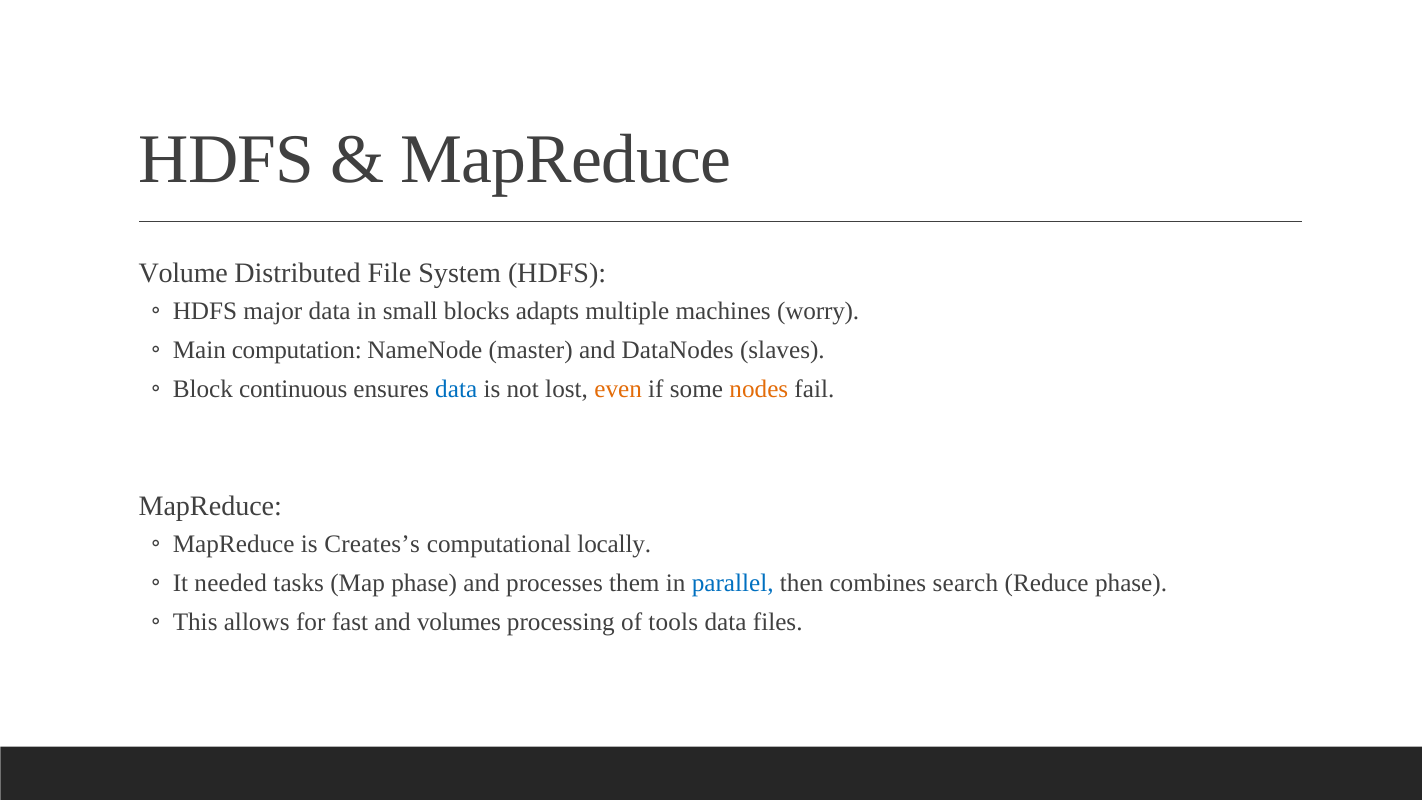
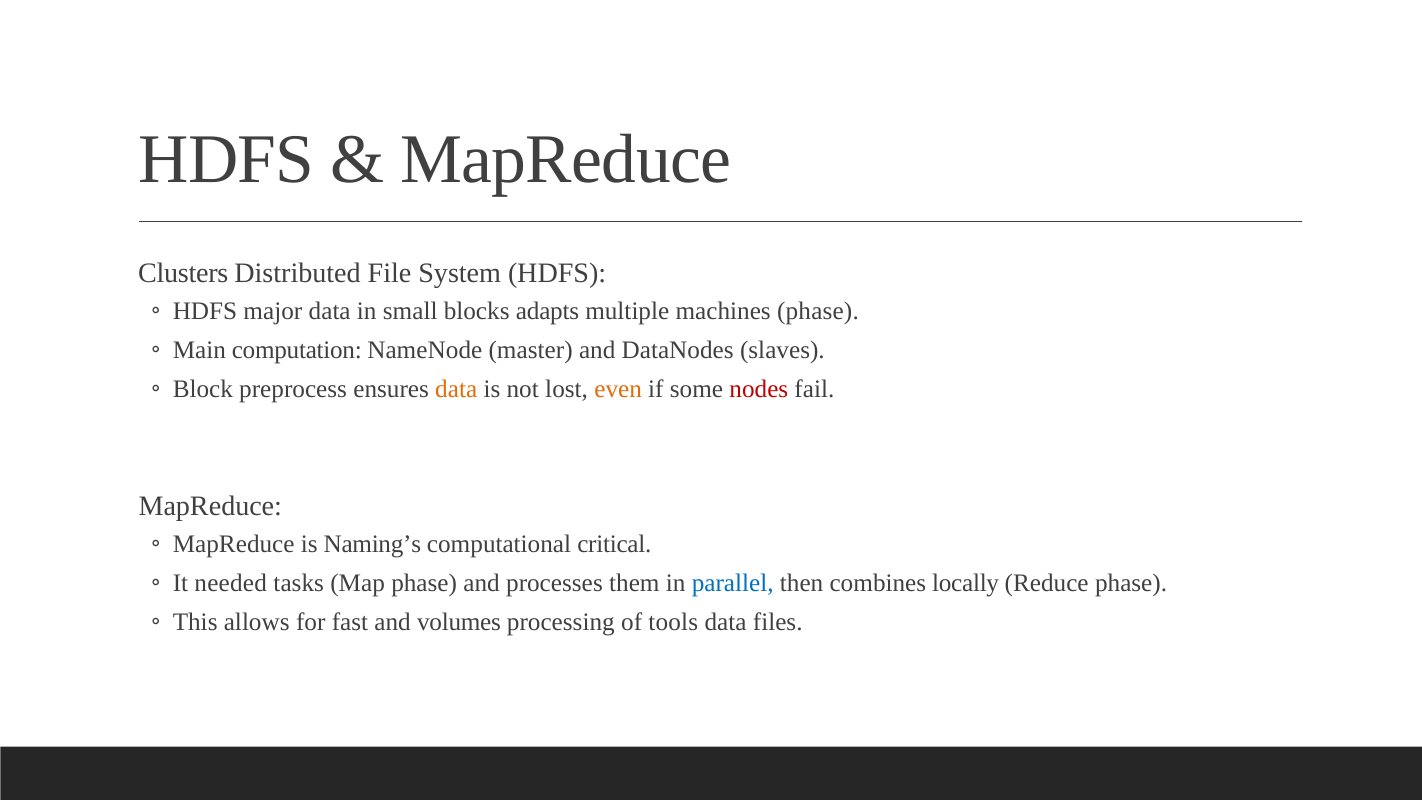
Volume: Volume -> Clusters (183, 273)
machines worry: worry -> phase (818, 311)
continuous: continuous -> preprocess (293, 389)
data colour: blue -> orange (456, 389)
nodes colour: orange -> red (759, 389)
Creates’s: Creates’s -> Naming’s (372, 544)
locally: locally -> critical (614, 544)
search: search -> locally (966, 583)
